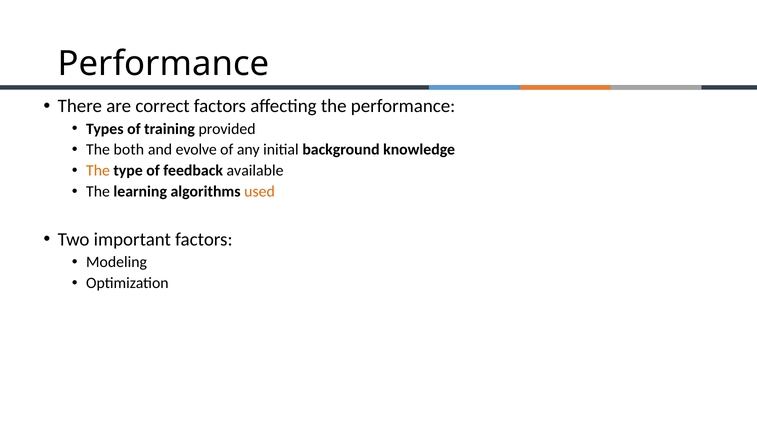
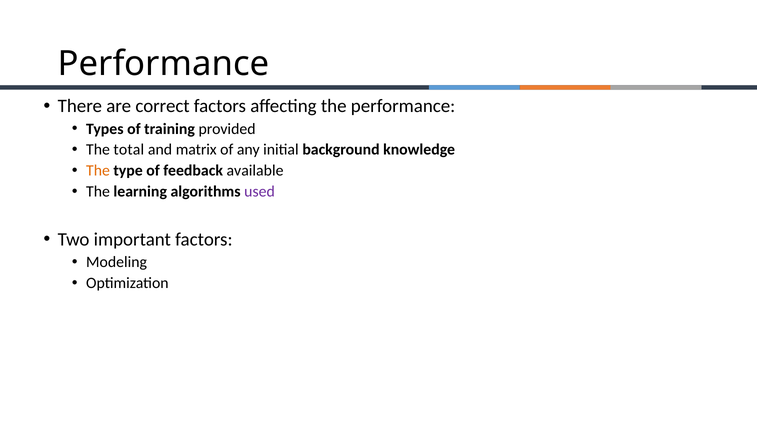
both: both -> total (129, 150)
evolve: evolve -> matrix (196, 150)
used colour: orange -> purple (260, 192)
